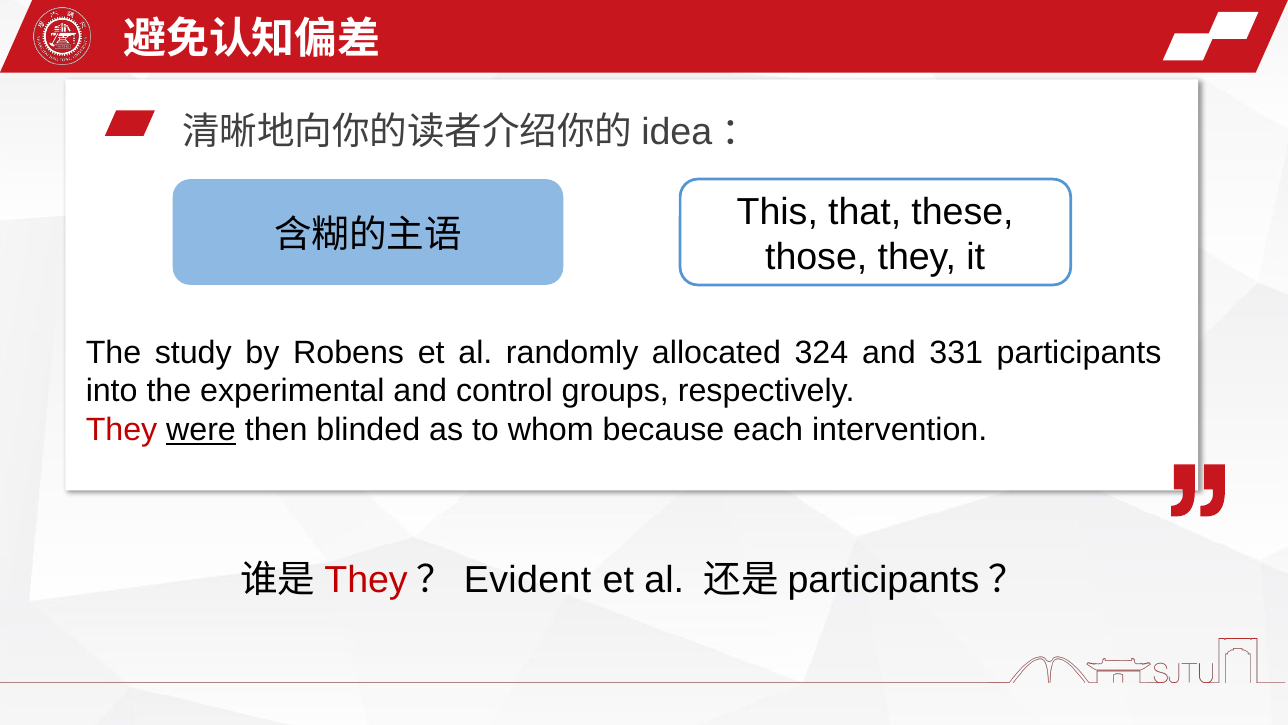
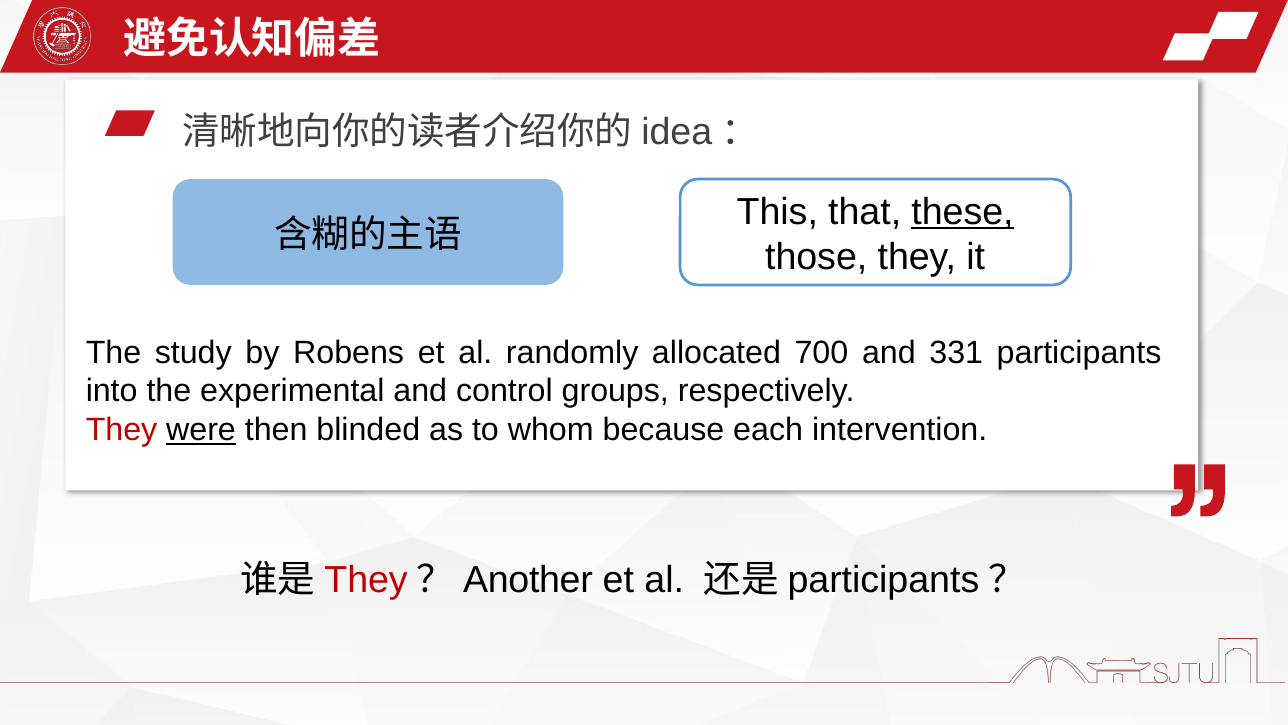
these underline: none -> present (963, 212)
324: 324 -> 700 (821, 352)
Evident: Evident -> Another (528, 580)
